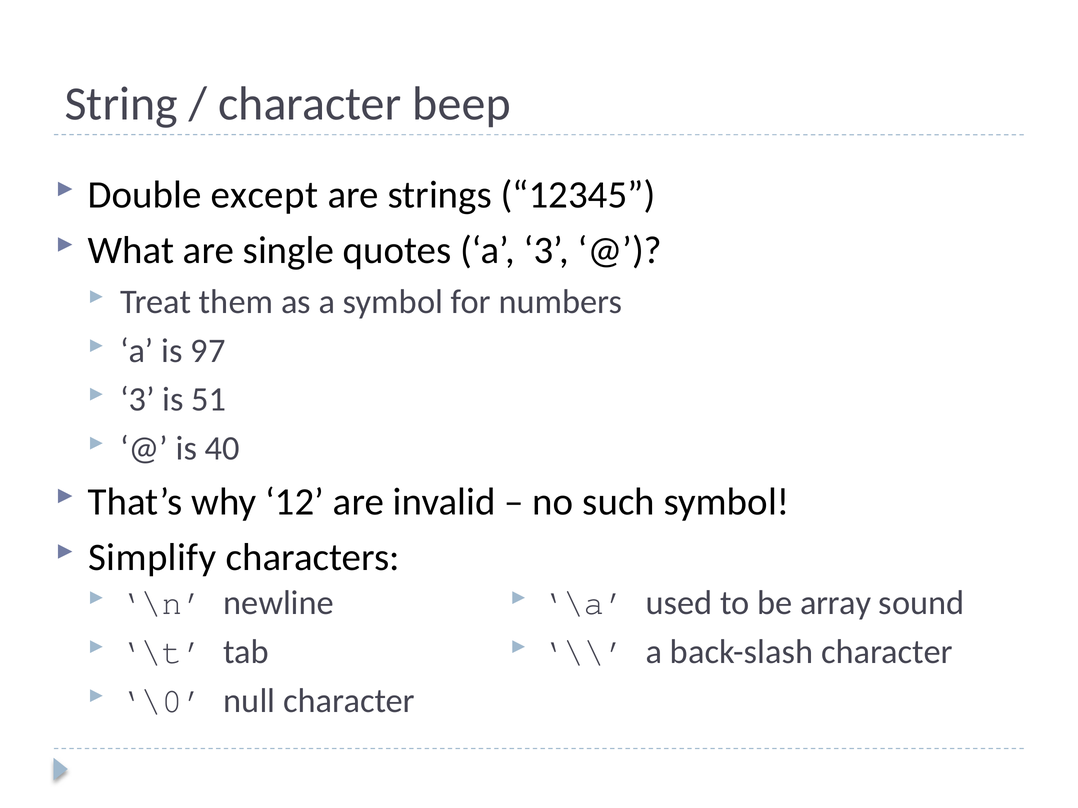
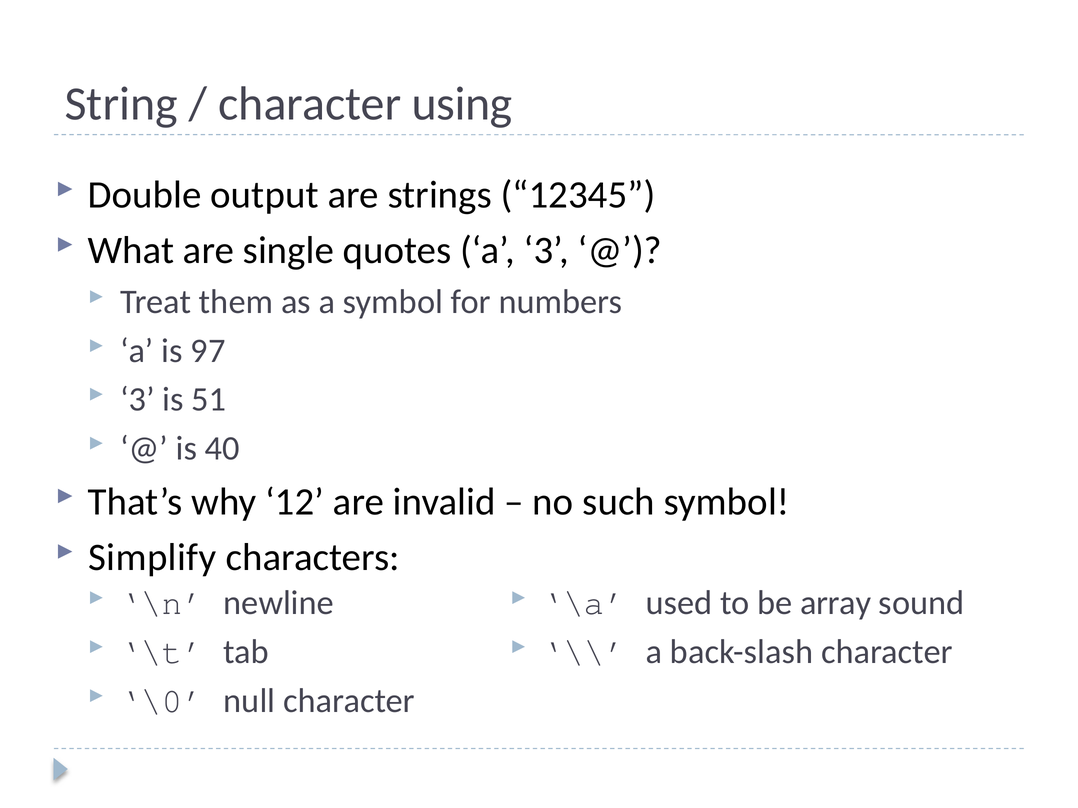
beep: beep -> using (462, 104)
except: except -> output (264, 195)
